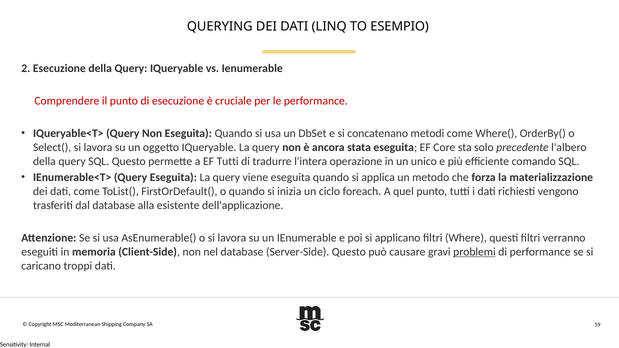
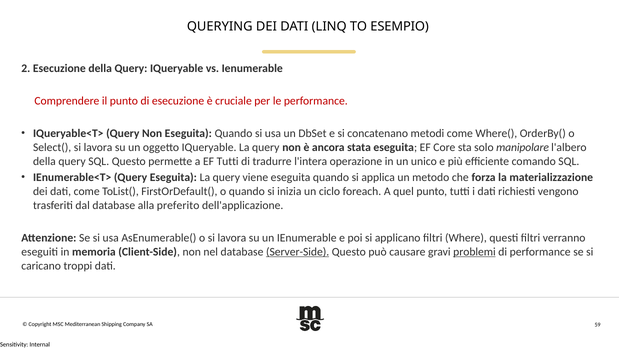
precedente: precedente -> manipolare (523, 148)
esistente: esistente -> preferito (178, 206)
Server-Side underline: none -> present (298, 252)
